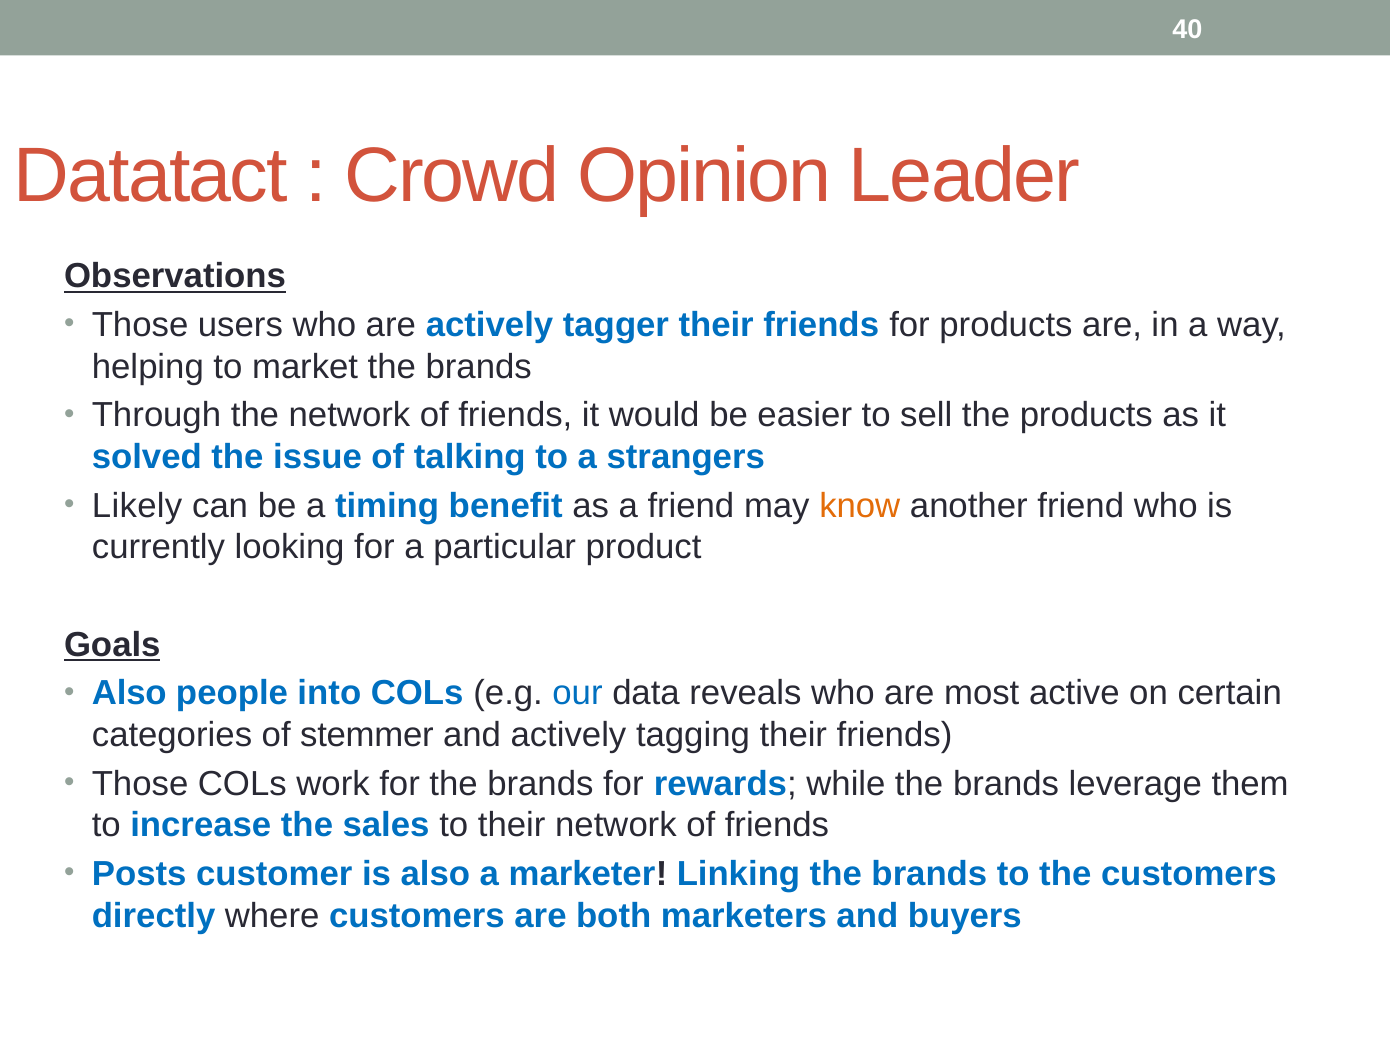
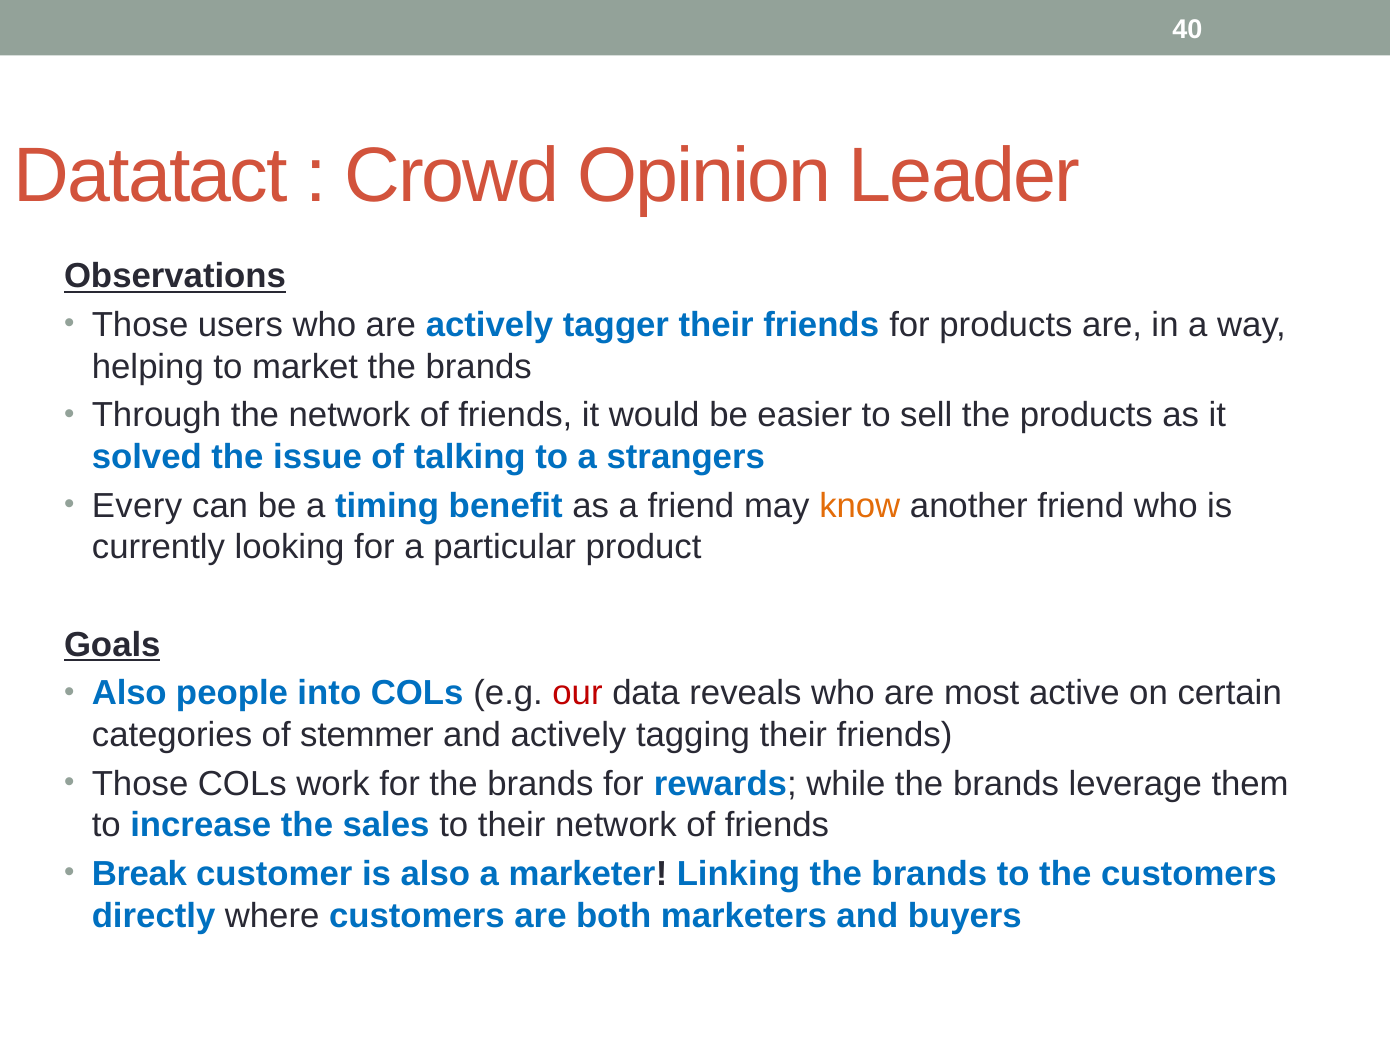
Likely: Likely -> Every (137, 506)
our colour: blue -> red (578, 694)
Posts: Posts -> Break (139, 874)
